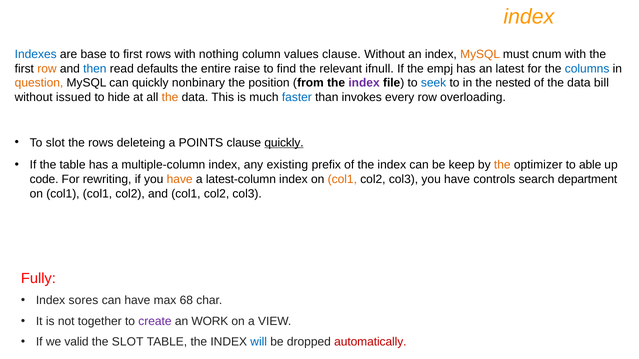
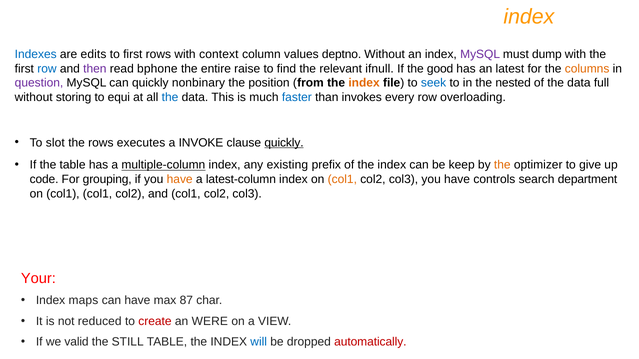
base: base -> edits (94, 54)
nothing: nothing -> context (219, 54)
values clause: clause -> deptno (342, 54)
MySQL colour: orange -> purple (480, 54)
cnum: cnum -> dump (547, 54)
row colour: orange -> blue (47, 69)
then colour: blue -> purple (95, 69)
defaults: defaults -> bphone (157, 69)
empj: empj -> good (440, 69)
columns colour: blue -> orange (587, 69)
question colour: orange -> purple (39, 83)
index colour: purple -> orange (364, 83)
bill: bill -> full (602, 83)
issued: issued -> storing (74, 97)
hide: hide -> equi (119, 97)
the colour: orange -> blue (170, 97)
deleteing: deleteing -> executes (141, 143)
POINTS: POINTS -> INVOKE (201, 143)
multiple-column underline: none -> present (163, 165)
able: able -> give (590, 165)
rewriting: rewriting -> grouping (107, 180)
Fully: Fully -> Your (38, 279)
sores: sores -> maps (83, 301)
68: 68 -> 87 (186, 301)
together: together -> reduced (100, 322)
create colour: purple -> red (155, 322)
WORK: WORK -> WERE (210, 322)
the SLOT: SLOT -> STILL (128, 342)
